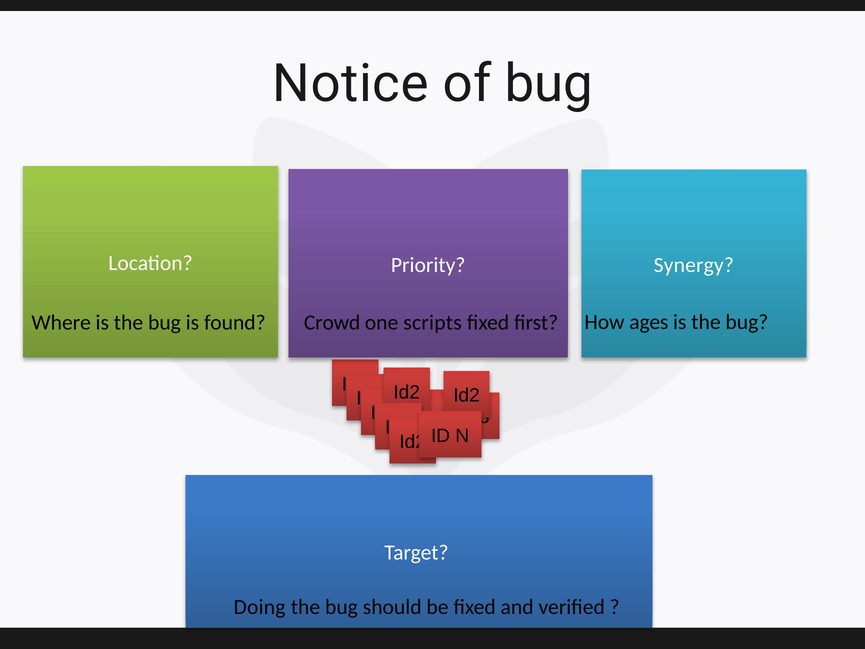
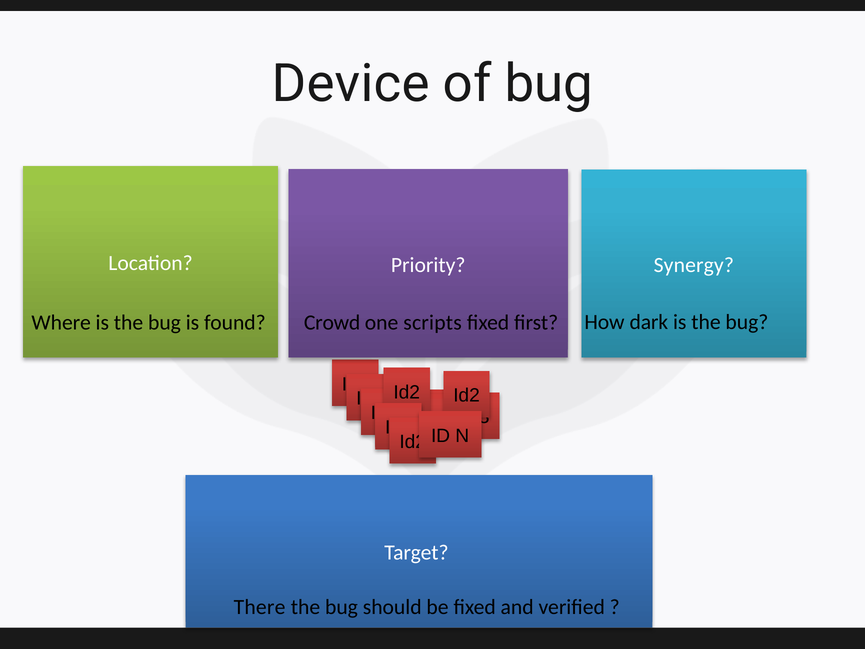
Notice: Notice -> Device (351, 84)
ages: ages -> dark (649, 322)
Doing: Doing -> There (260, 607)
